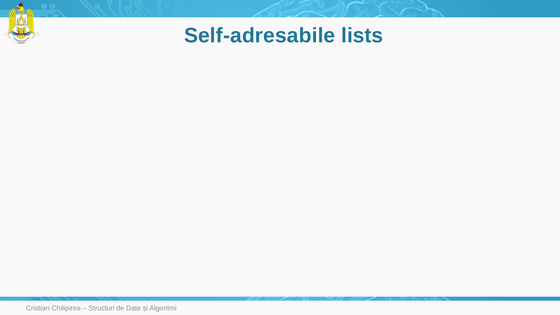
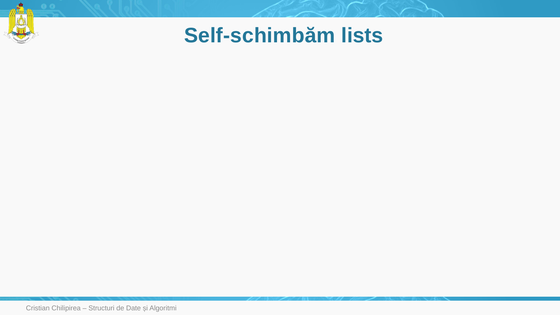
Self-adresabile: Self-adresabile -> Self-schimbăm (260, 36)
